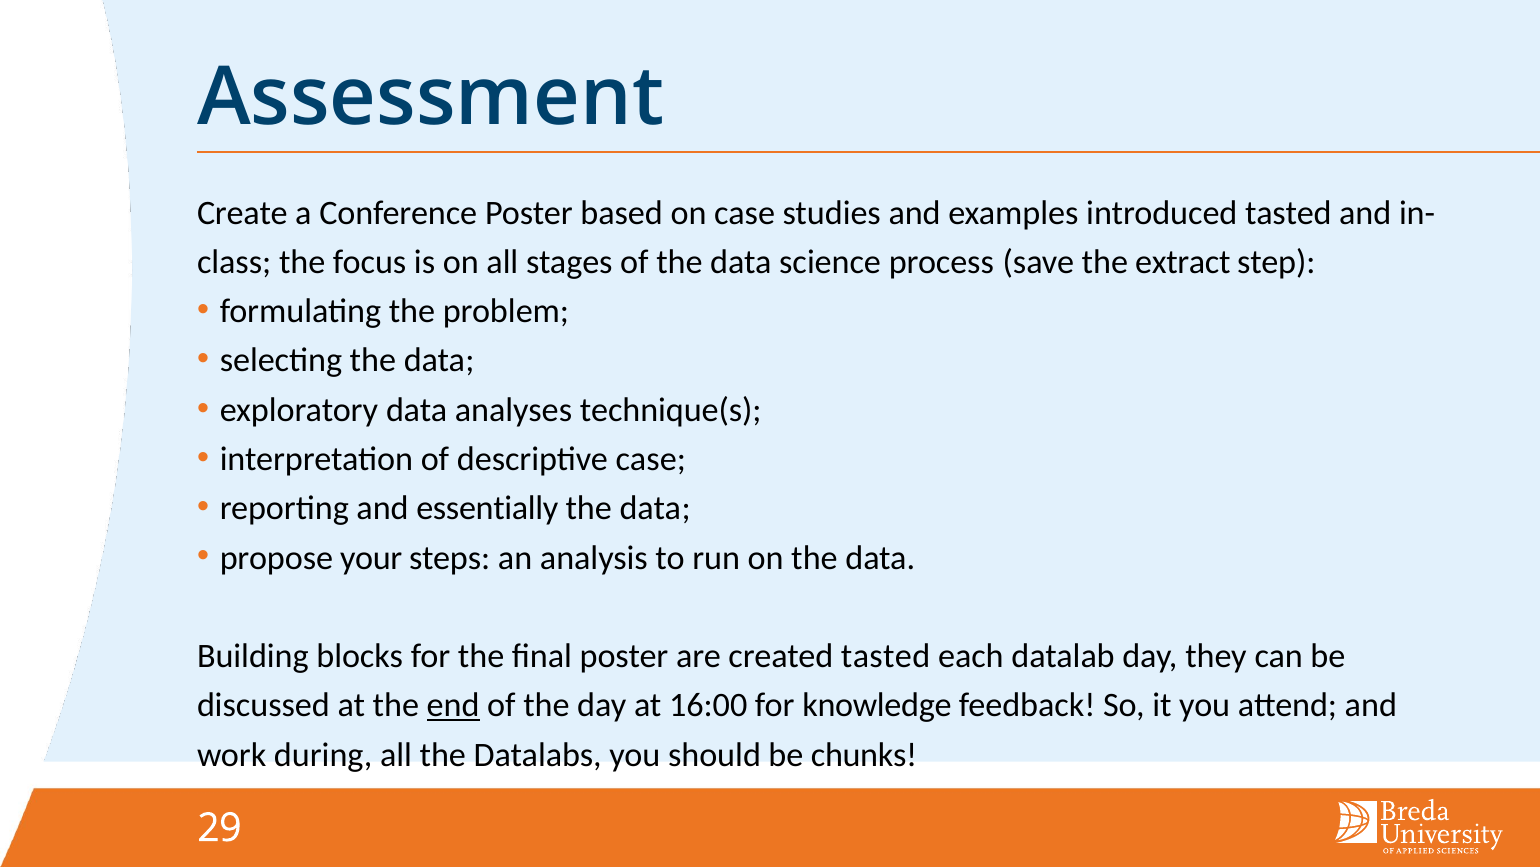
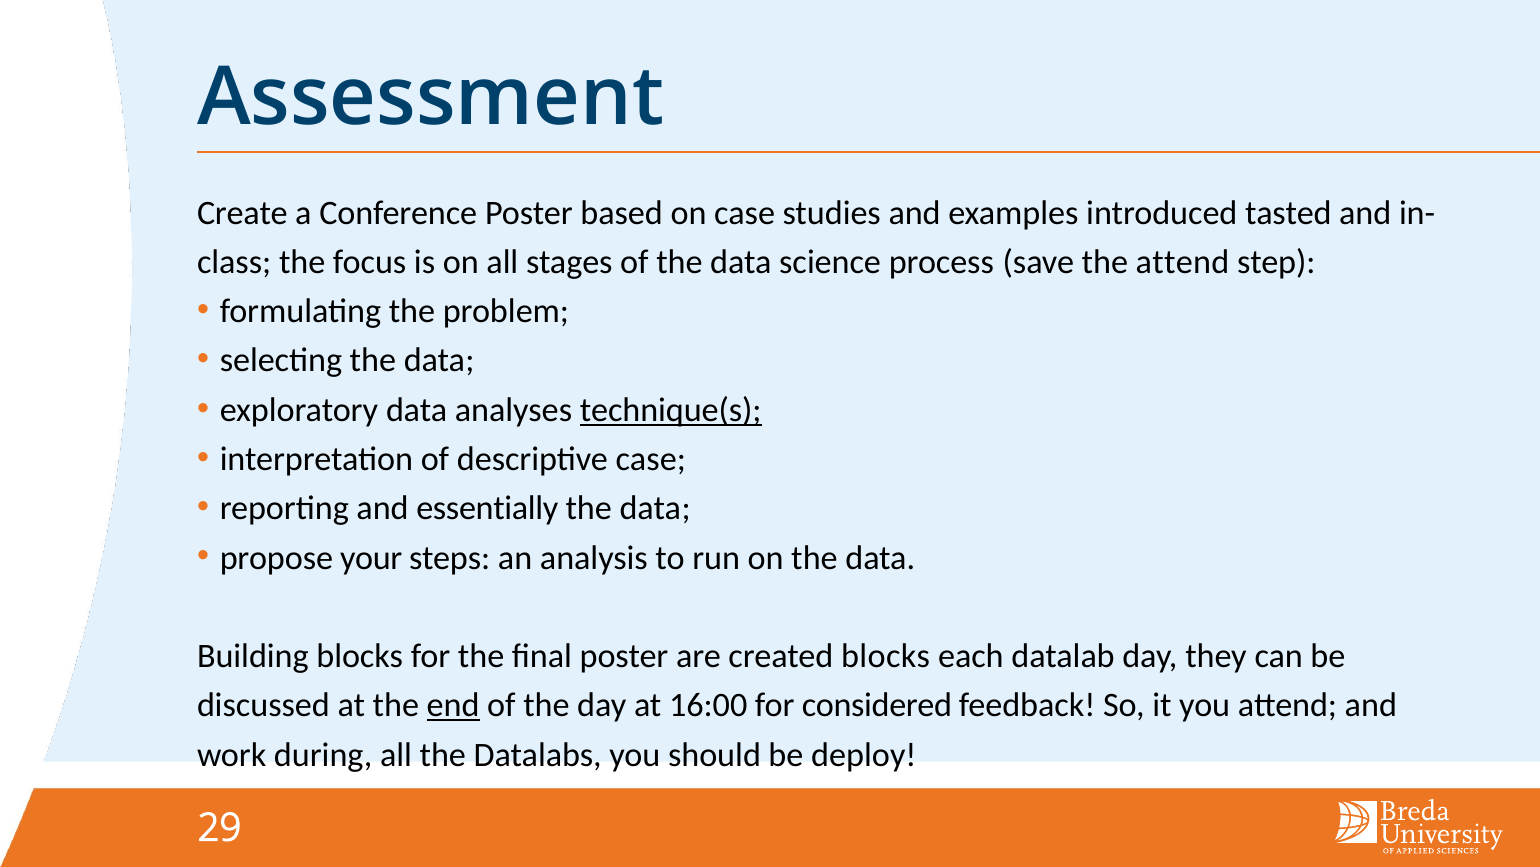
the extract: extract -> attend (1183, 262)
technique(s underline: none -> present (671, 410)
created tasted: tasted -> blocks (886, 656)
knowledge: knowledge -> considered (877, 705)
chunks: chunks -> deploy (864, 754)
